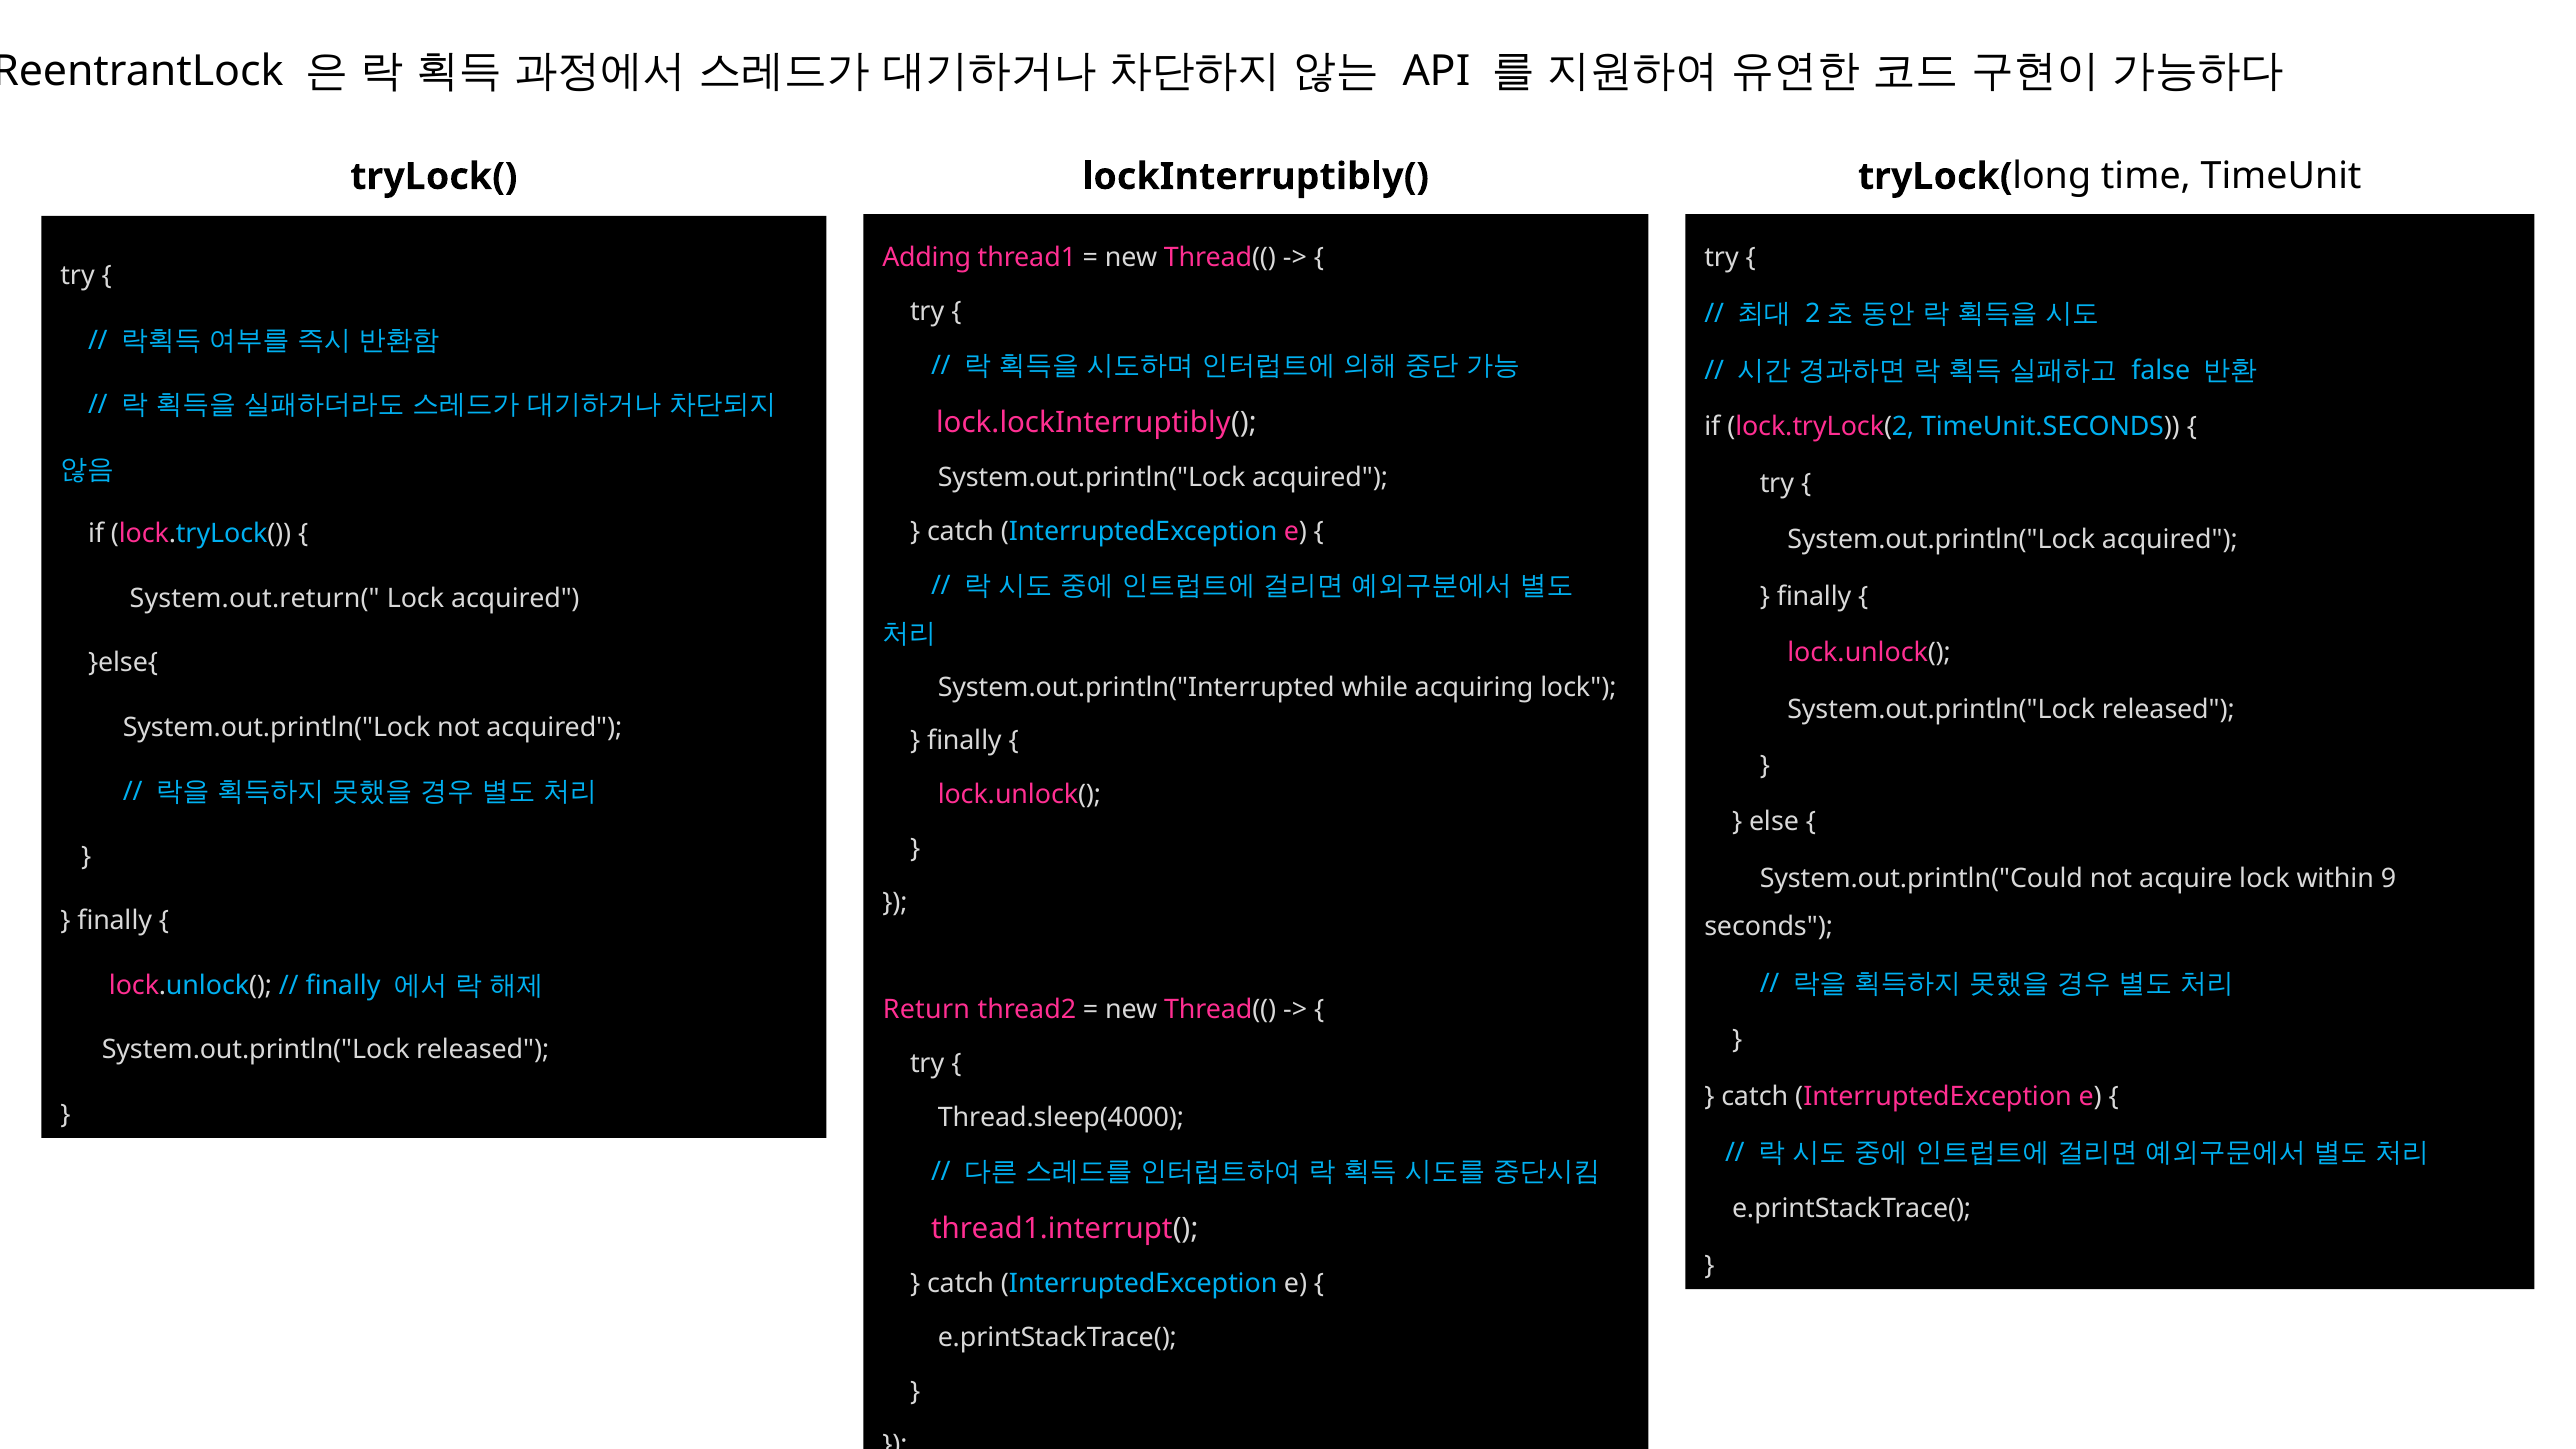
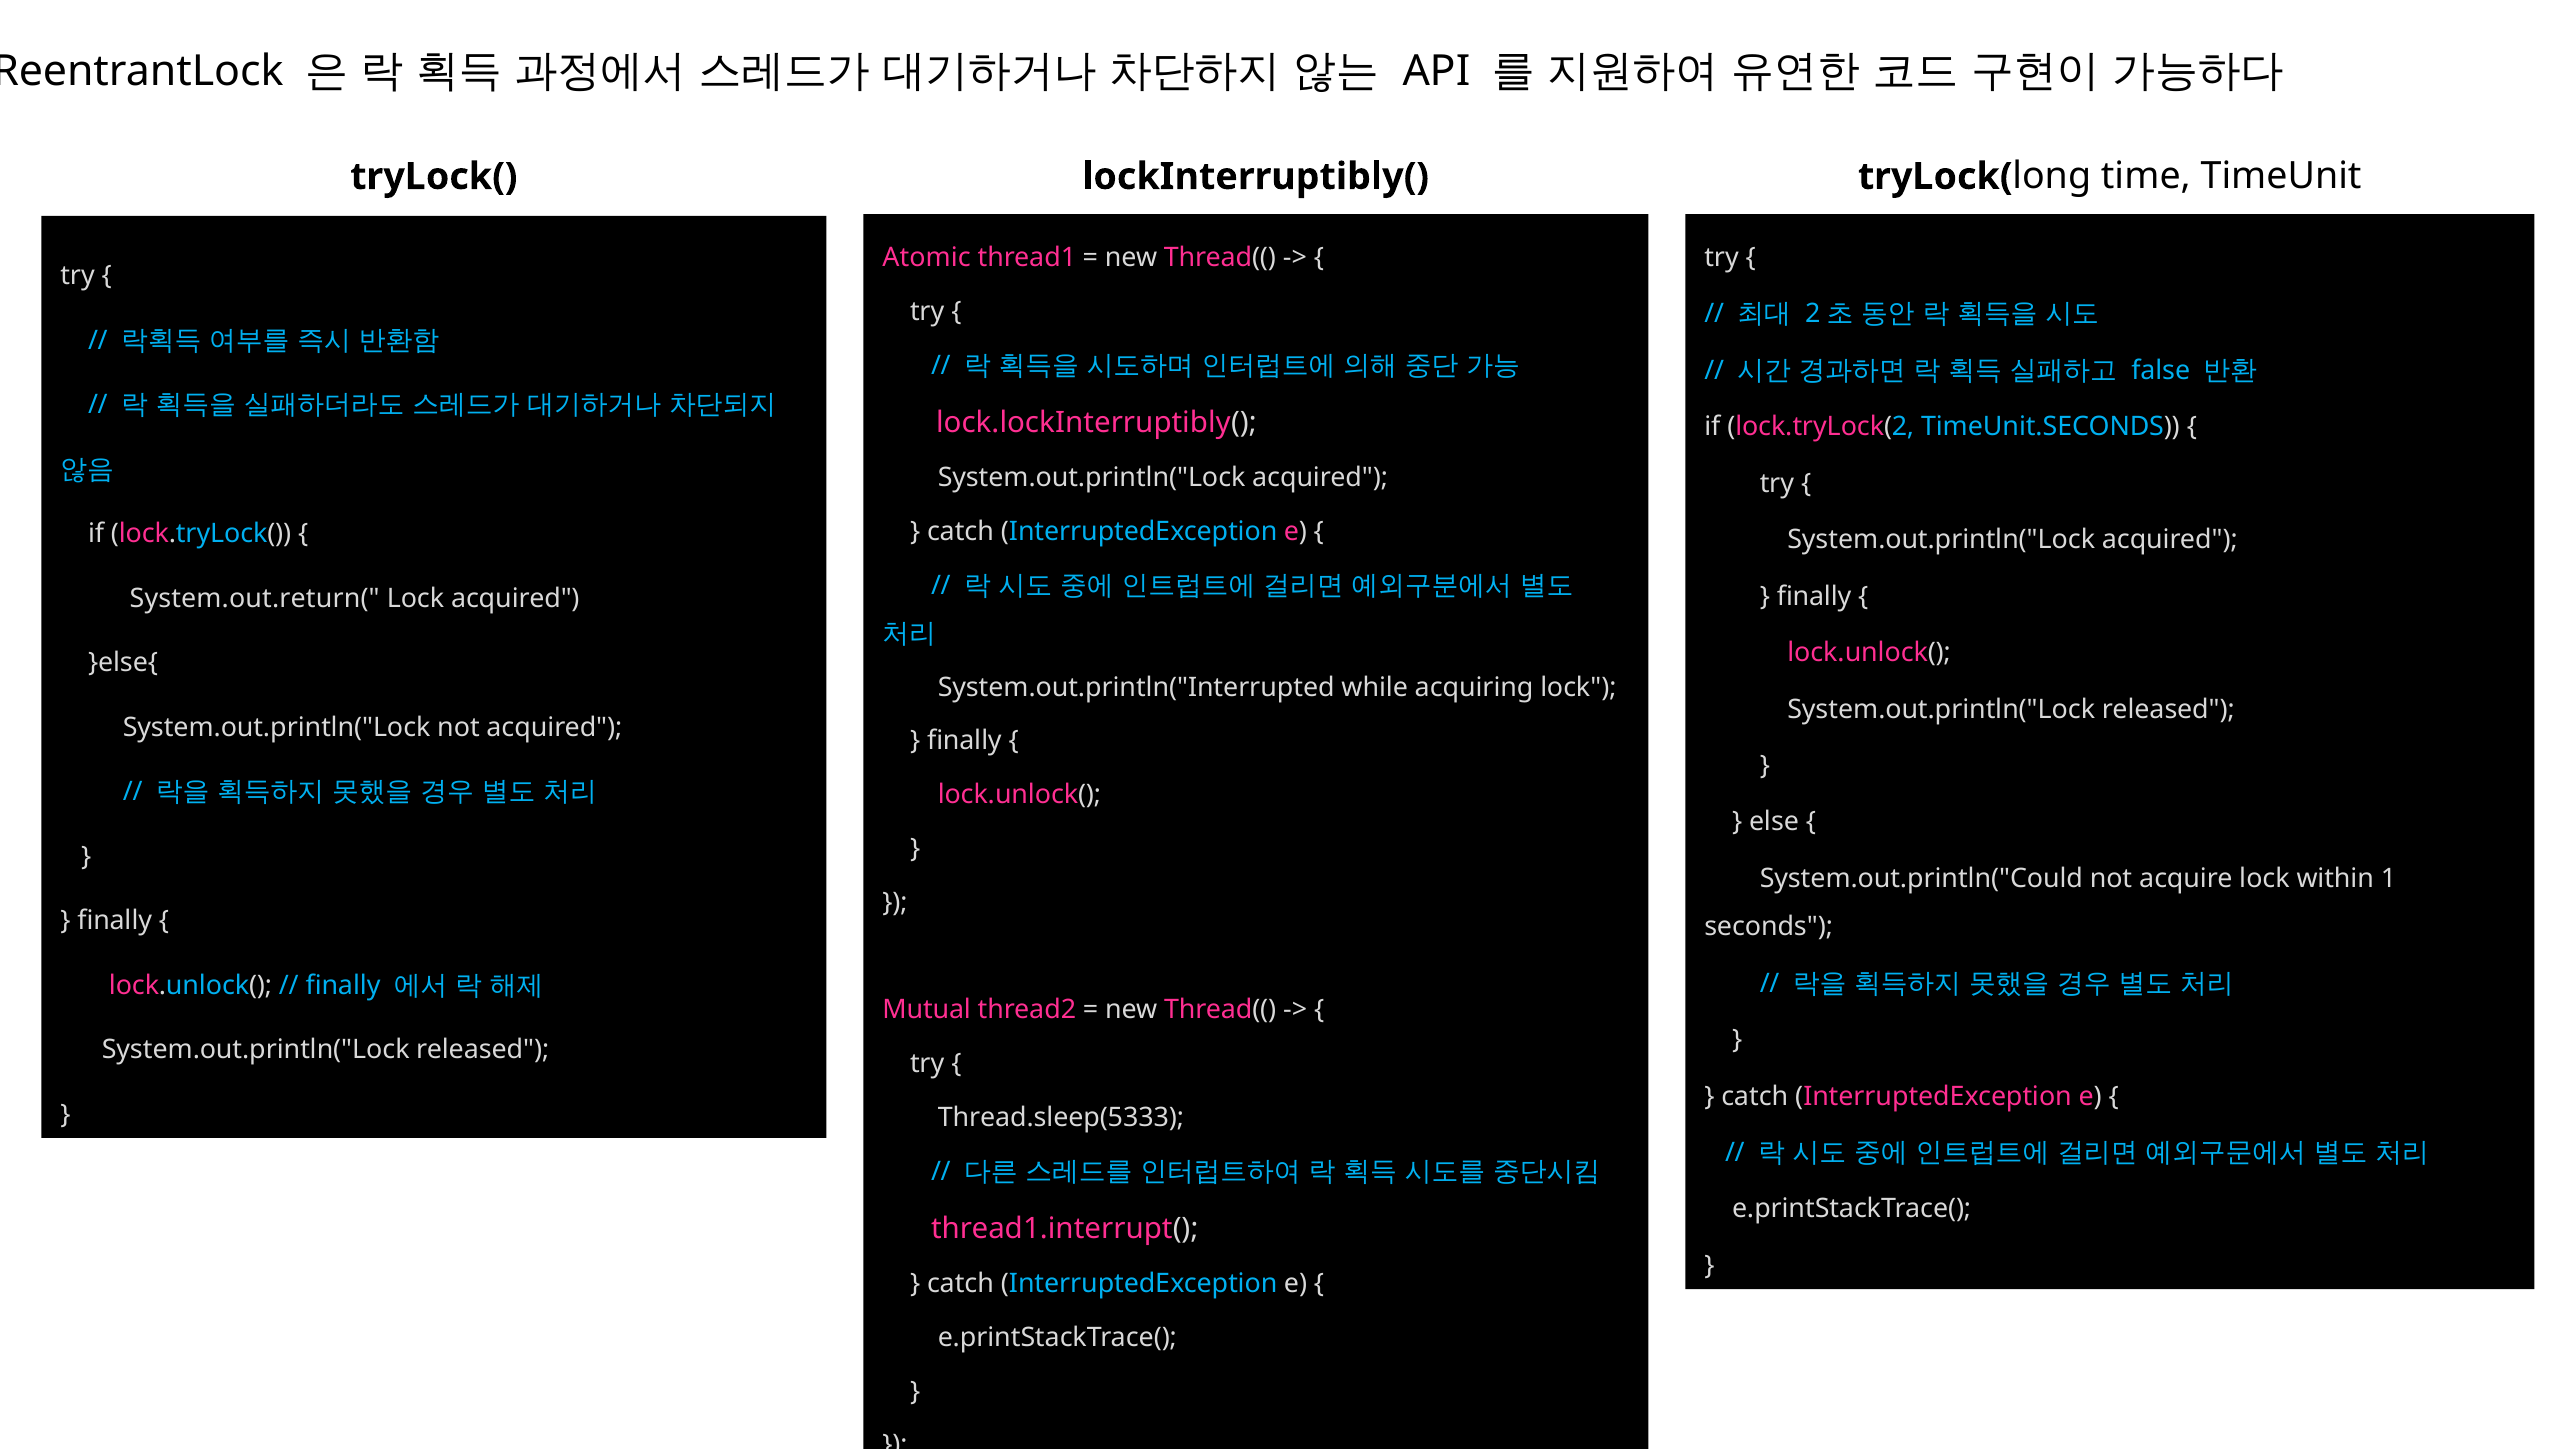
Adding: Adding -> Atomic (927, 258)
9: 9 -> 1 (2389, 878)
Return: Return -> Mutual (927, 1010)
Thread.sleep(4000: Thread.sleep(4000 -> Thread.sleep(5333 (1061, 1118)
